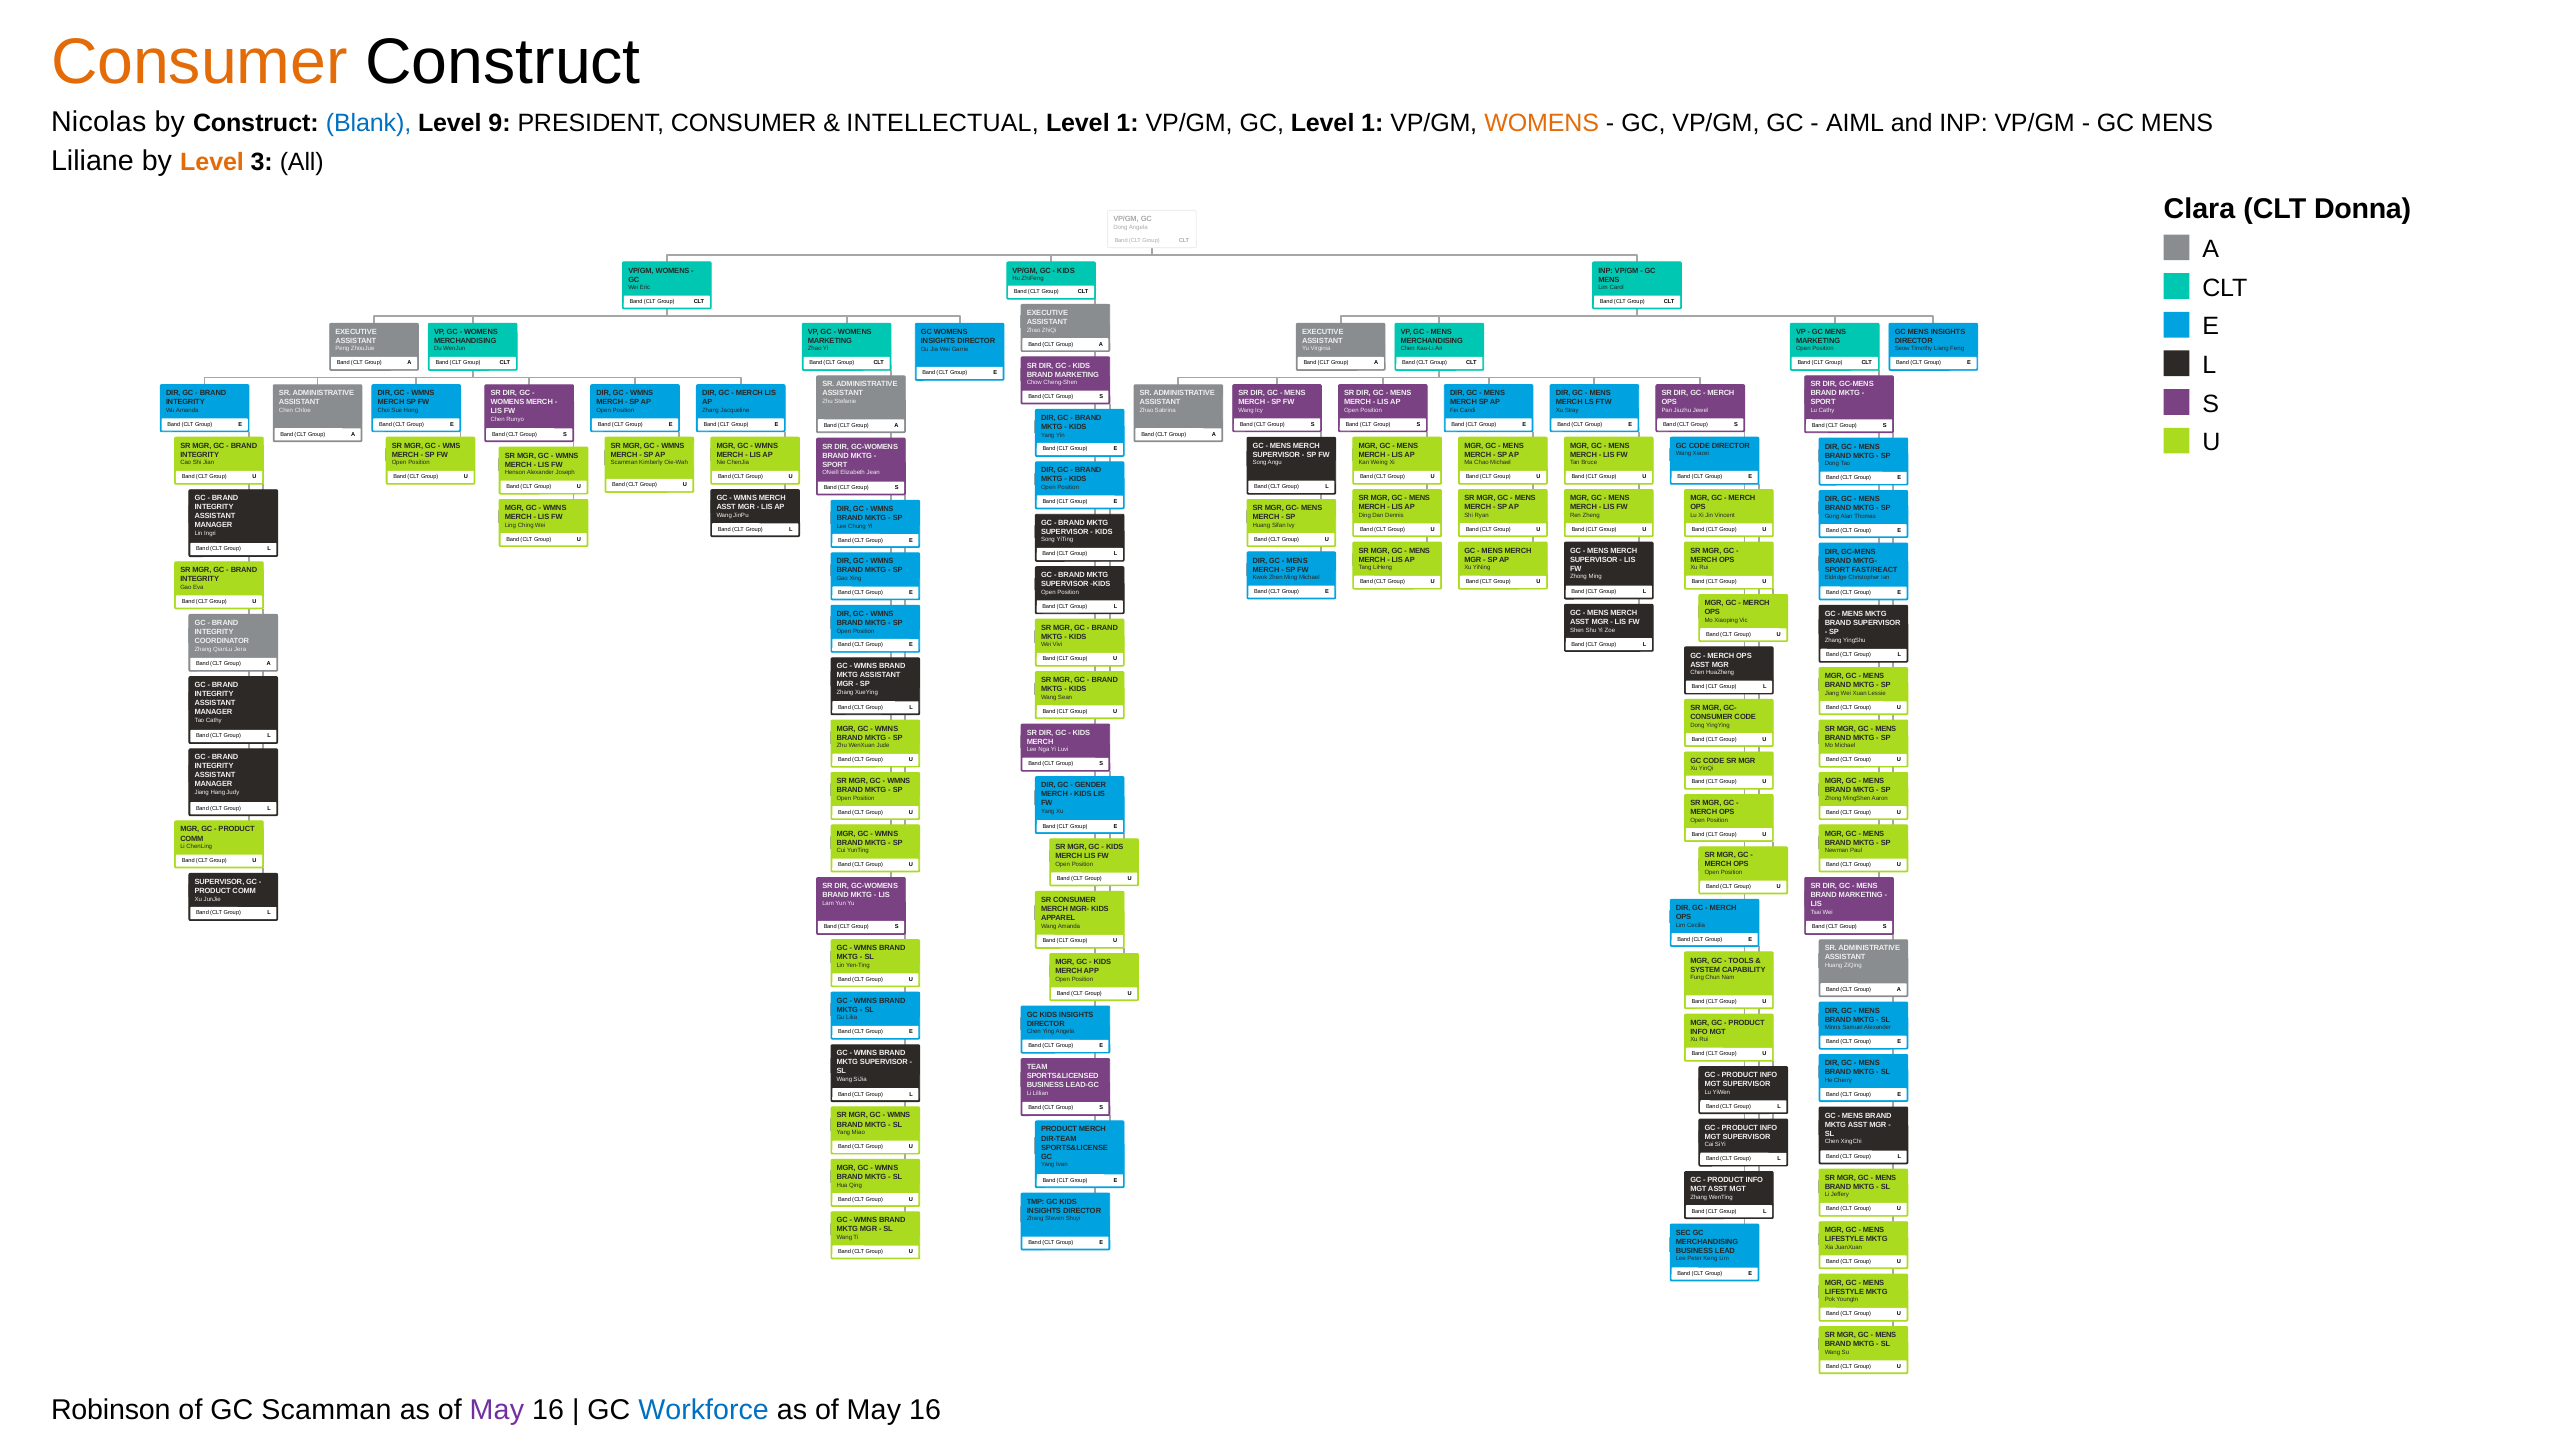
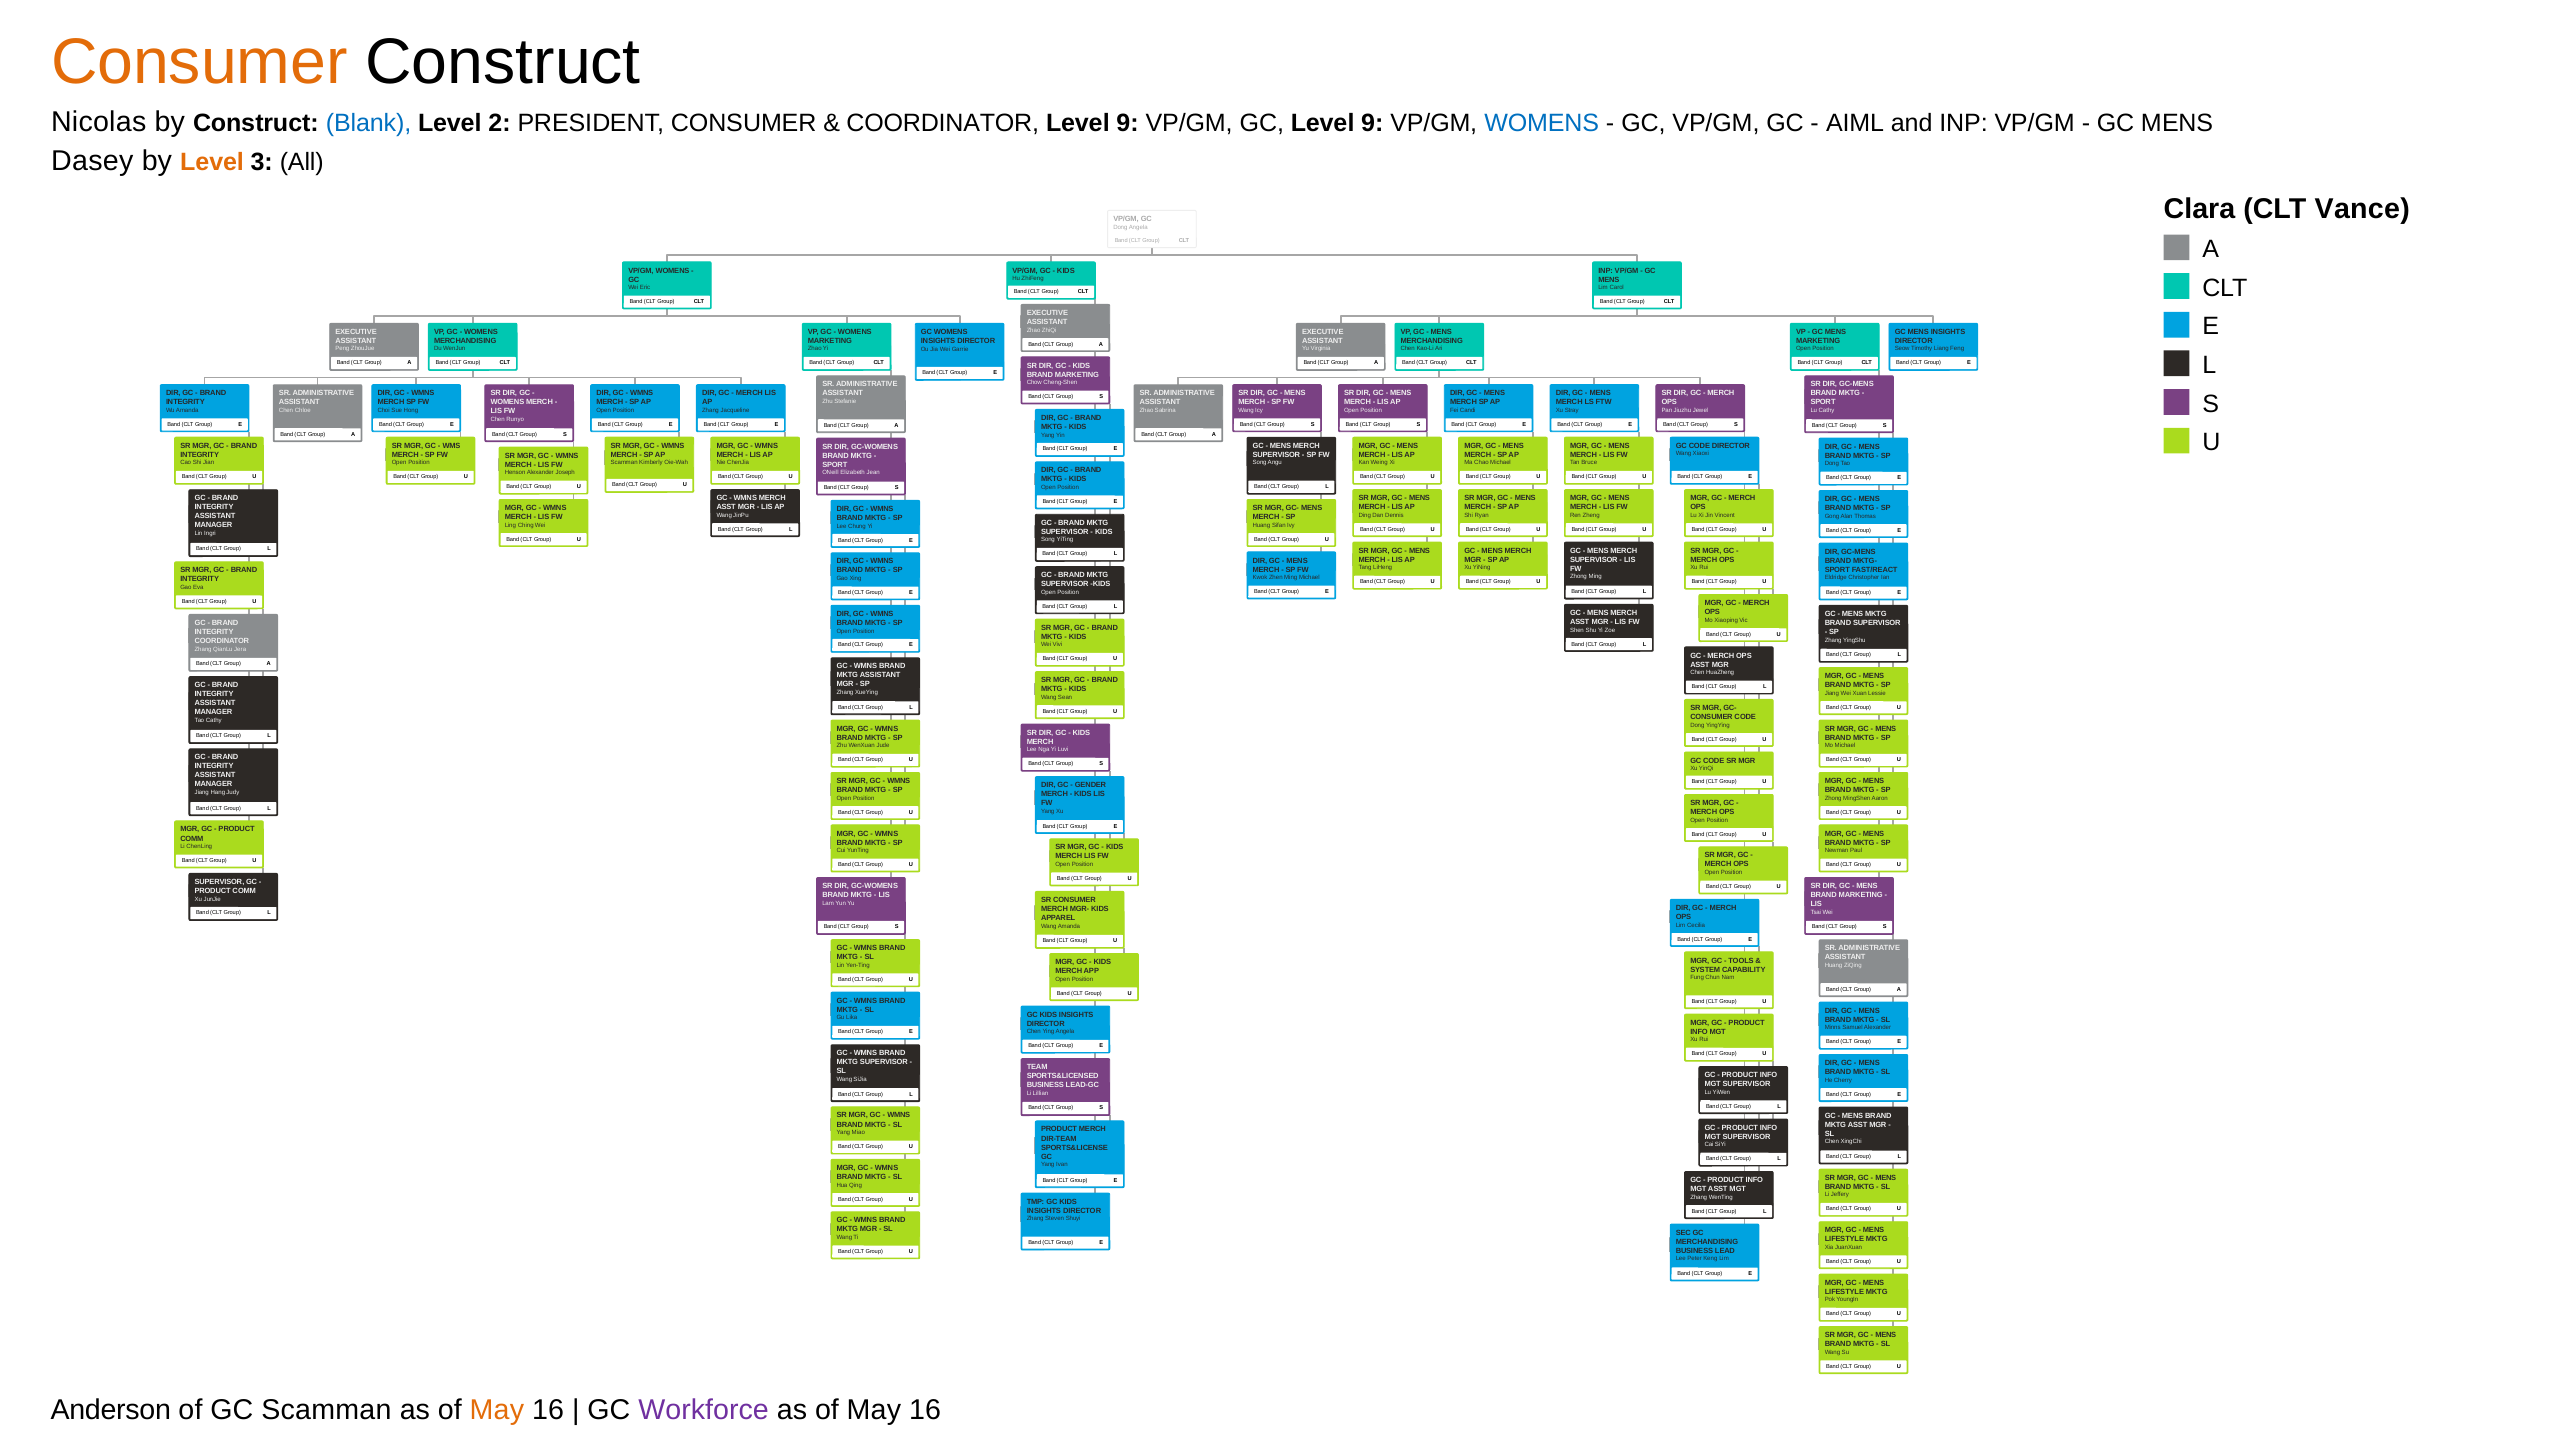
9: 9 -> 2 (500, 123)
INTELLECTUAL: INTELLECTUAL -> COORDINATOR (943, 123)
1: 1 -> 9 (1128, 123)
GC Level 1: 1 -> 9 (1372, 123)
WOMENS colour: orange -> blue (1542, 123)
Liliane: Liliane -> Dasey (92, 161)
Donna: Donna -> Vance (2362, 209)
Robinson: Robinson -> Anderson (111, 1410)
May colour: purple -> orange (497, 1410)
Workforce colour: blue -> purple (704, 1410)
